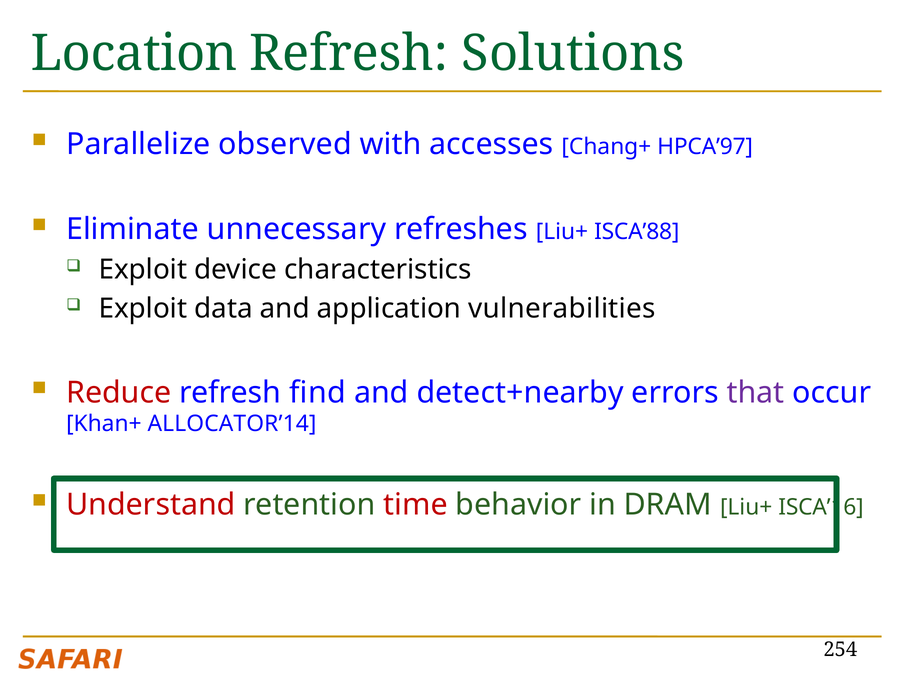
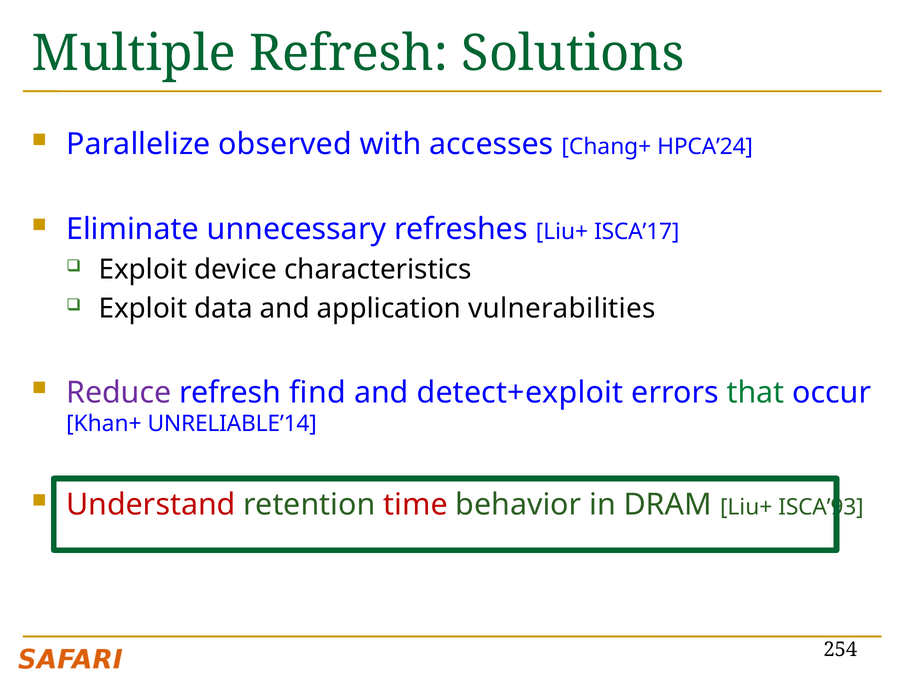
Location: Location -> Multiple (134, 54)
HPCA’97: HPCA’97 -> HPCA’24 (705, 147)
ISCA’88: ISCA’88 -> ISCA’17 (637, 232)
Reduce colour: red -> purple (119, 392)
detect+nearby: detect+nearby -> detect+exploit (520, 392)
that colour: purple -> green (756, 392)
ALLOCATOR’14: ALLOCATOR’14 -> UNRELIABLE’14 (232, 424)
ISCA’16: ISCA’16 -> ISCA’93 (821, 507)
